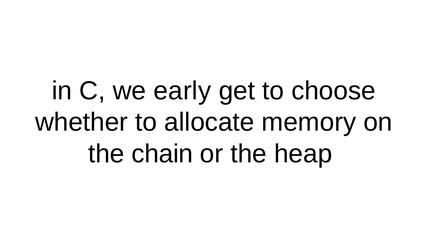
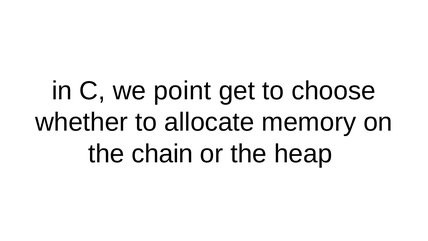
early: early -> point (182, 91)
